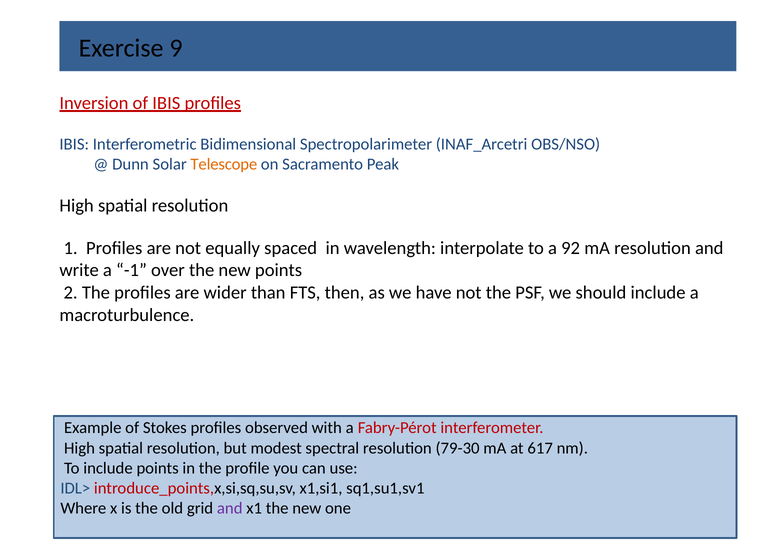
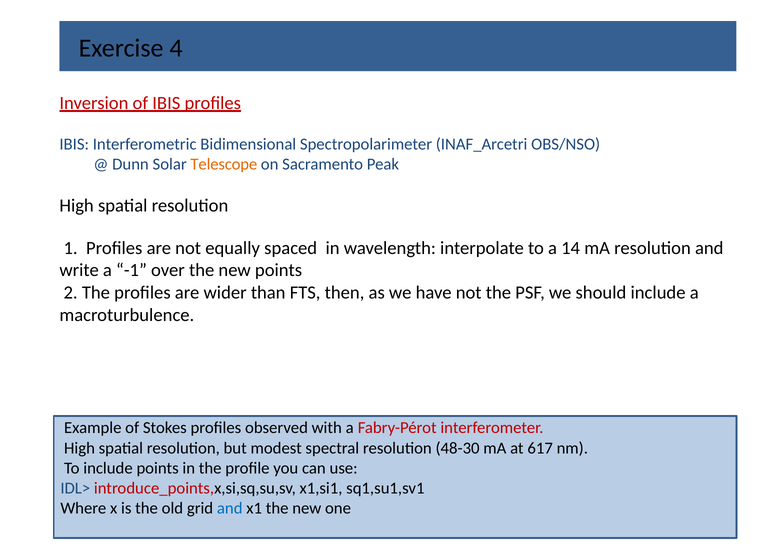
9: 9 -> 4 (176, 48)
92: 92 -> 14 (571, 248)
79-30: 79-30 -> 48-30 (458, 448)
and colour: purple -> blue (230, 509)
